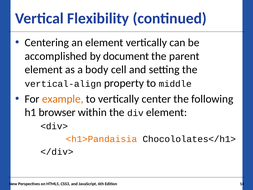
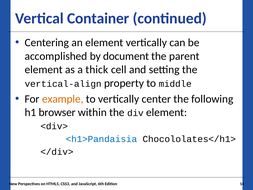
Flexibility: Flexibility -> Container (98, 18)
body: body -> thick (97, 70)
<h1>Pandaisia colour: orange -> blue (101, 139)
